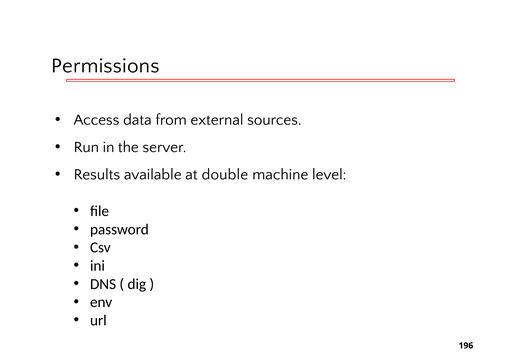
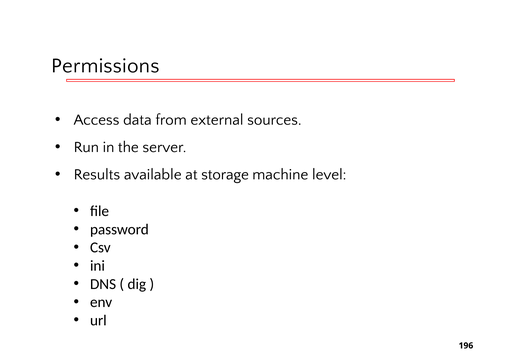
double: double -> storage (225, 175)
